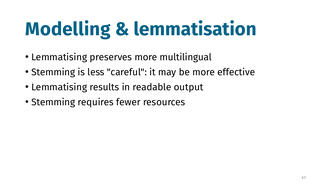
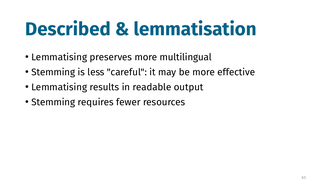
Modelling: Modelling -> Described (68, 29)
